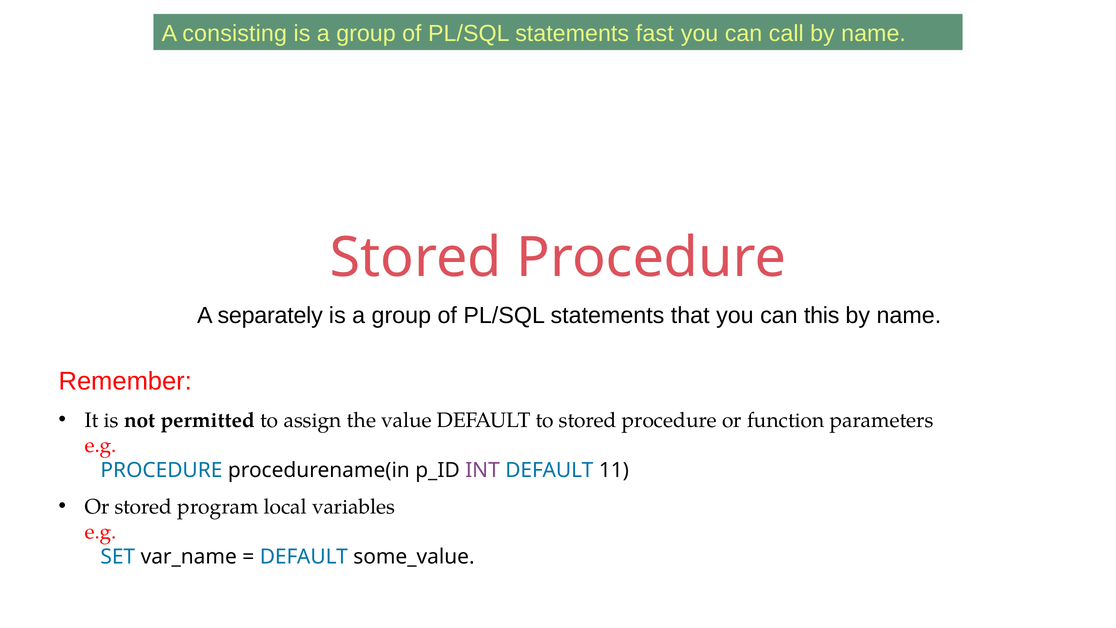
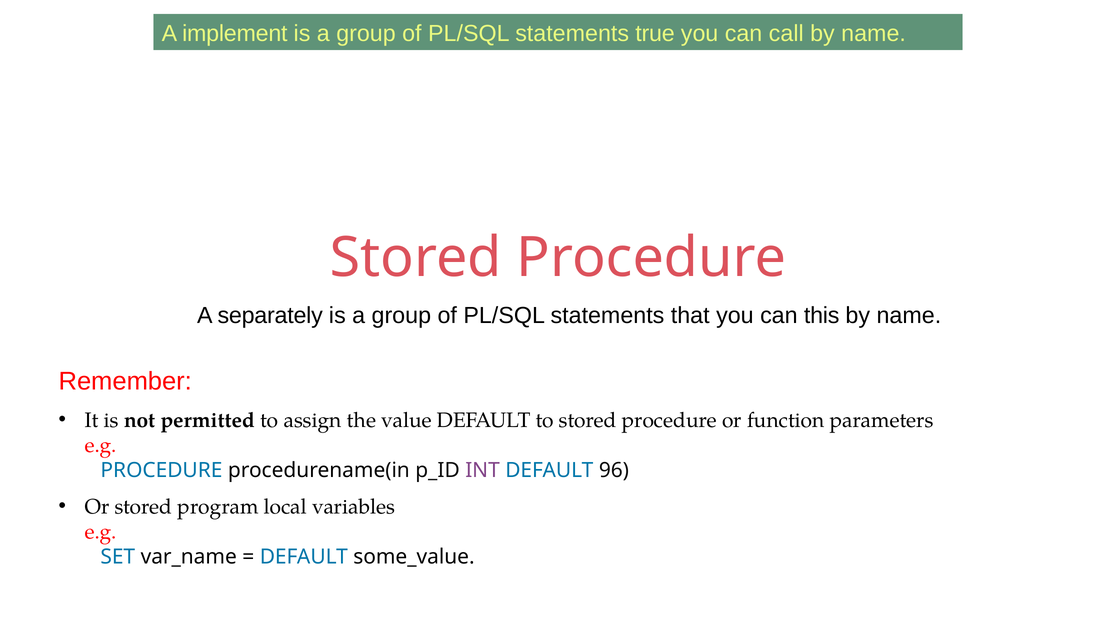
consisting: consisting -> implement (235, 34)
fast: fast -> true (655, 34)
11: 11 -> 96 (614, 470)
